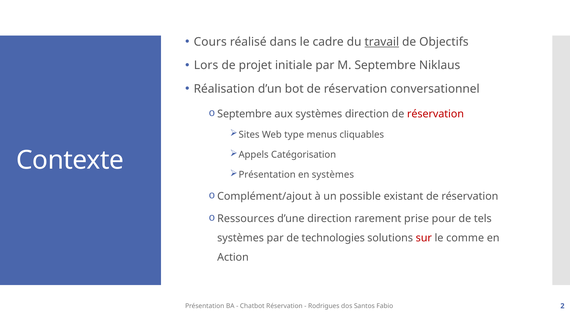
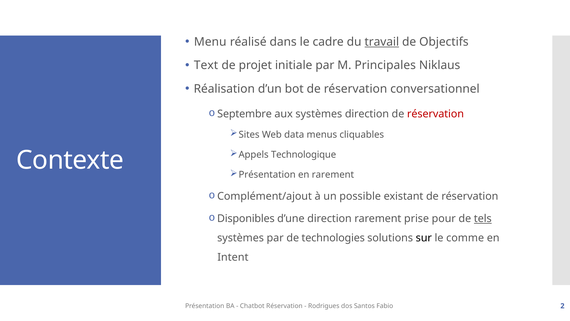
Cours: Cours -> Menu (210, 42)
Lors: Lors -> Text (206, 65)
M Septembre: Septembre -> Principales (385, 65)
type: type -> data (294, 135)
Catégorisation: Catégorisation -> Technologique (304, 155)
en systèmes: systèmes -> rarement (333, 175)
Ressources: Ressources -> Disponibles (246, 218)
tels underline: none -> present (483, 218)
sur colour: red -> black (424, 238)
Action: Action -> Intent (233, 257)
